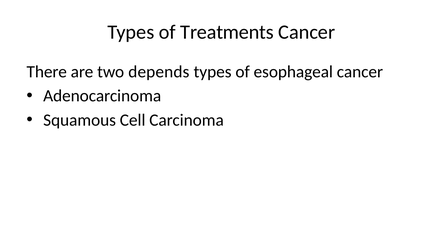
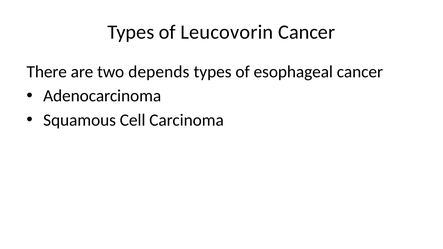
Treatments: Treatments -> Leucovorin (227, 32)
